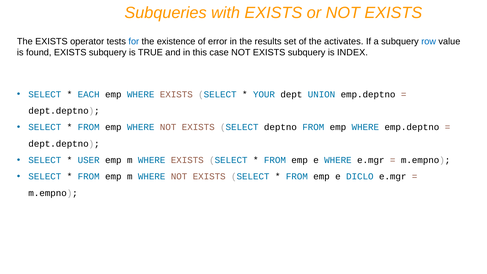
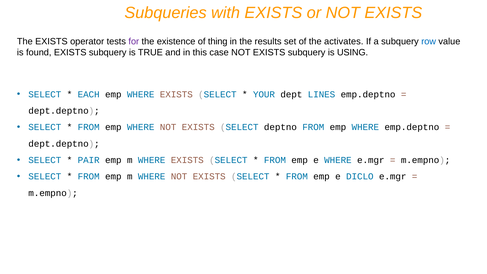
for colour: blue -> purple (134, 41)
error: error -> thing (218, 41)
INDEX: INDEX -> USING (353, 52)
UNION: UNION -> LINES (322, 94)
USER: USER -> PAIR (89, 160)
